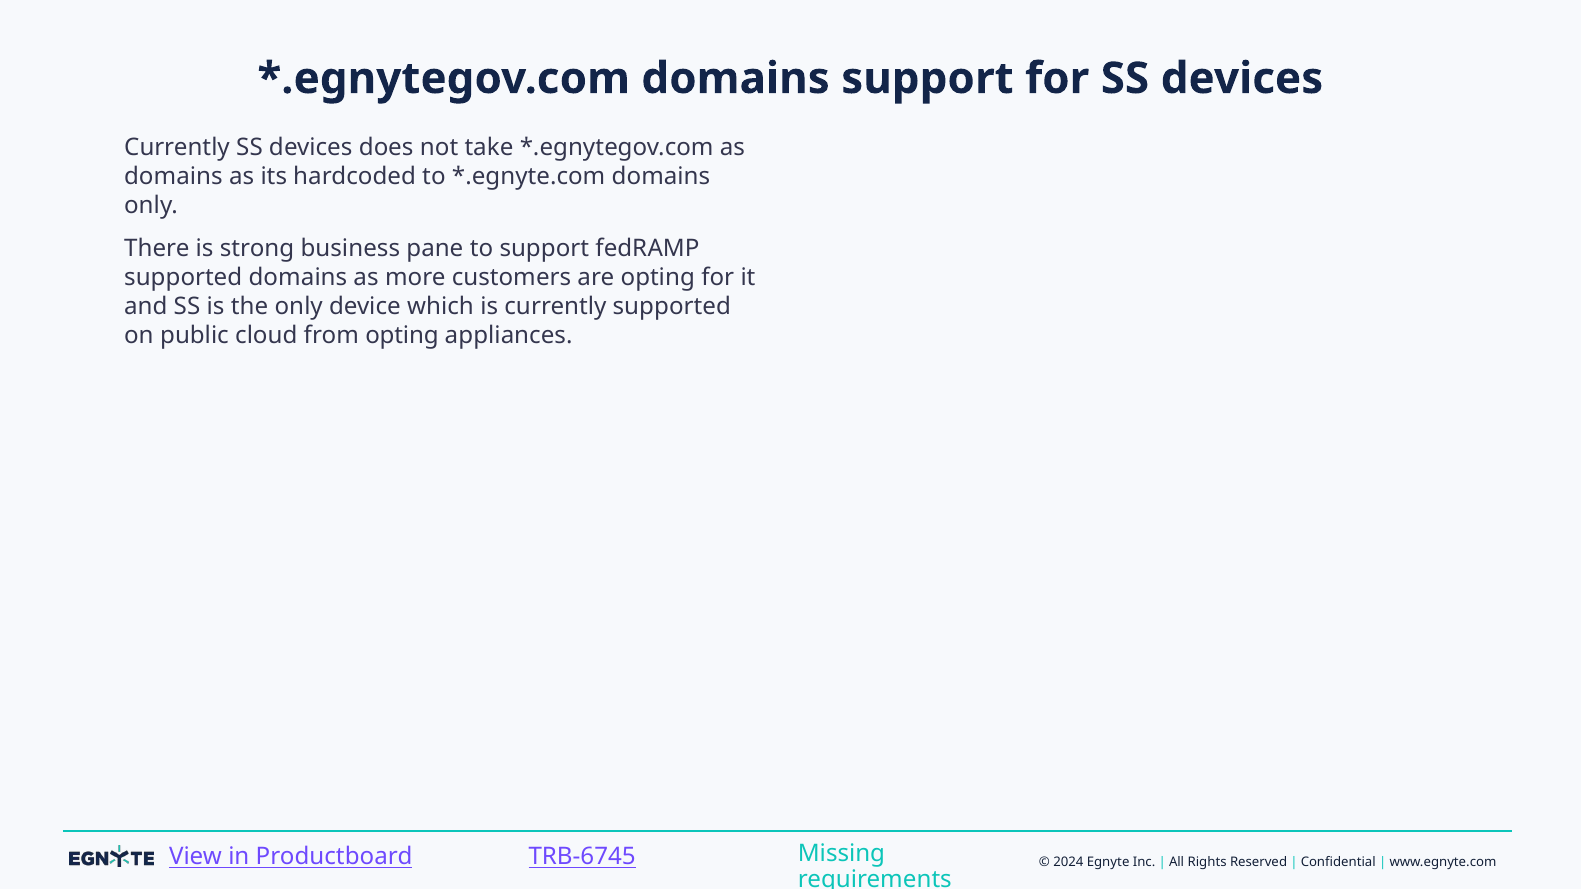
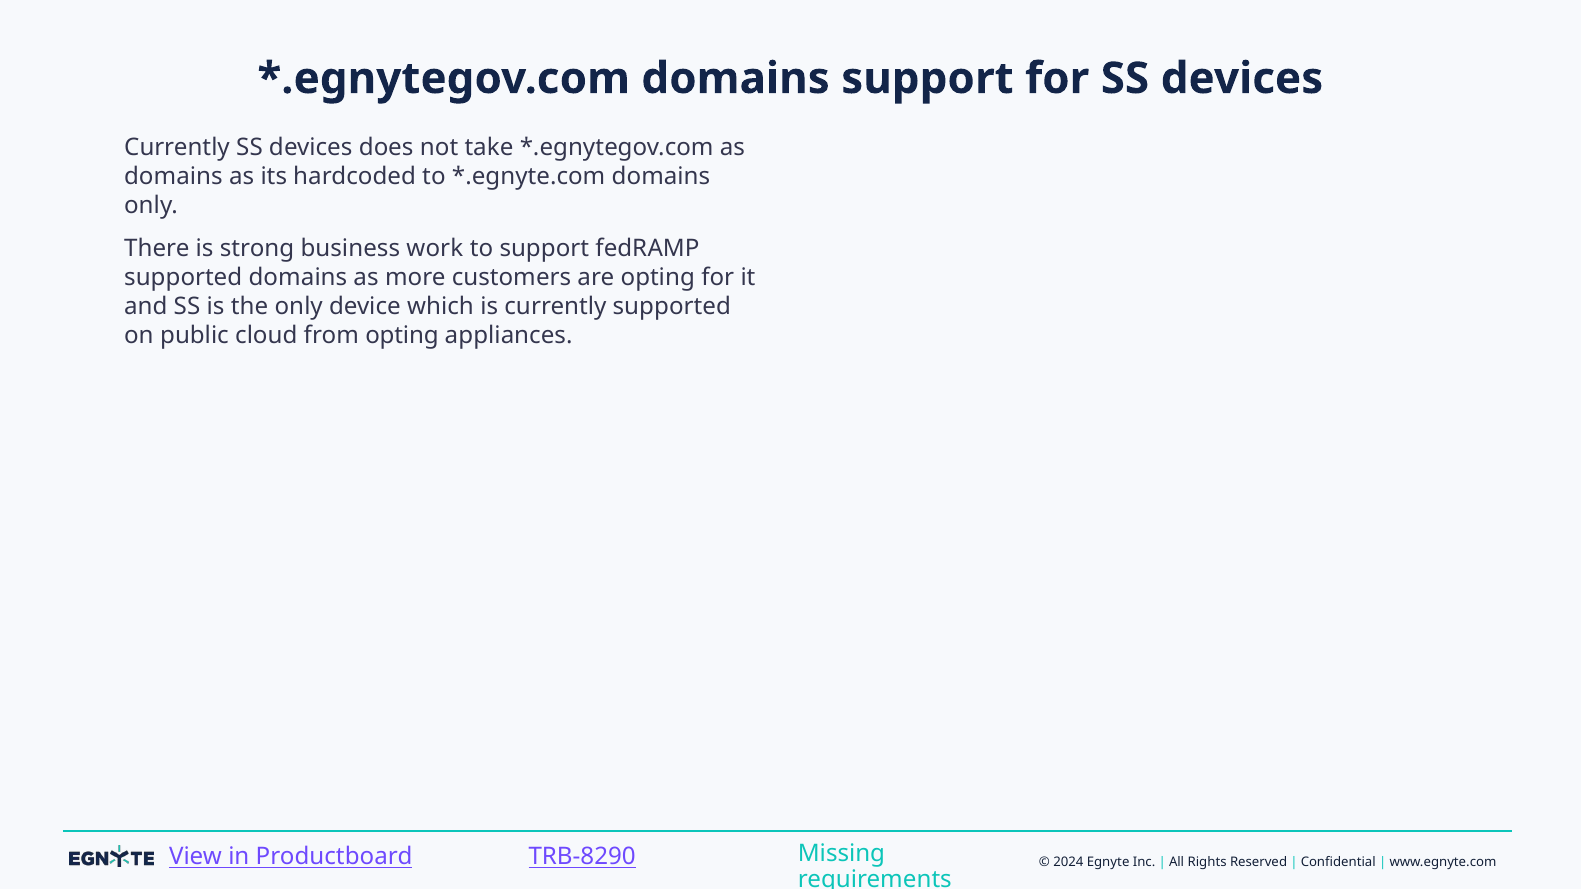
pane: pane -> work (435, 248)
TRB-6745: TRB-6745 -> TRB-8290 (582, 857)
